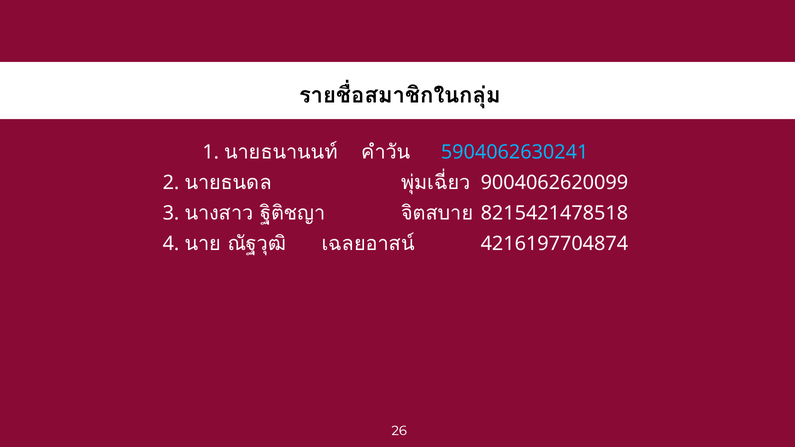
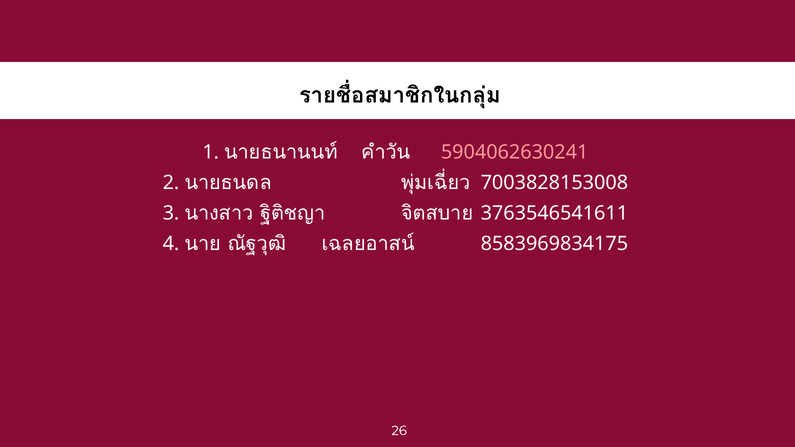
5904062630241 colour: light blue -> pink (515, 152)
9004062620099: 9004062620099 -> 7003828153008 (554, 183)
8215421478518: 8215421478518 -> 3763546541611 (554, 213)
4216197704874: 4216197704874 -> 8583969834175 (554, 244)
